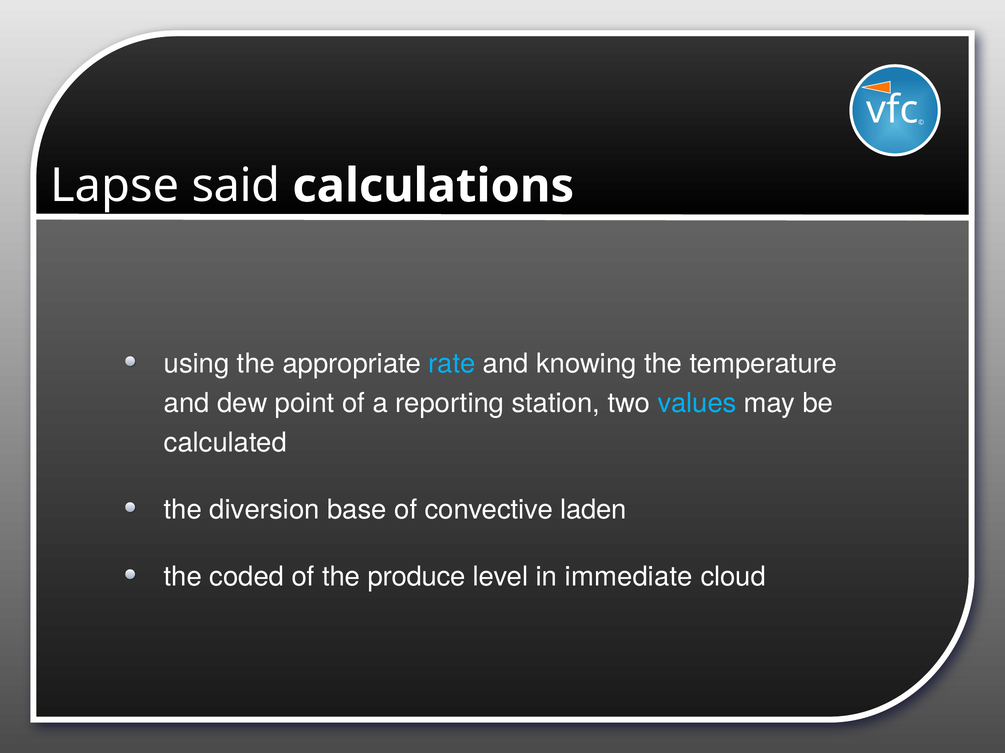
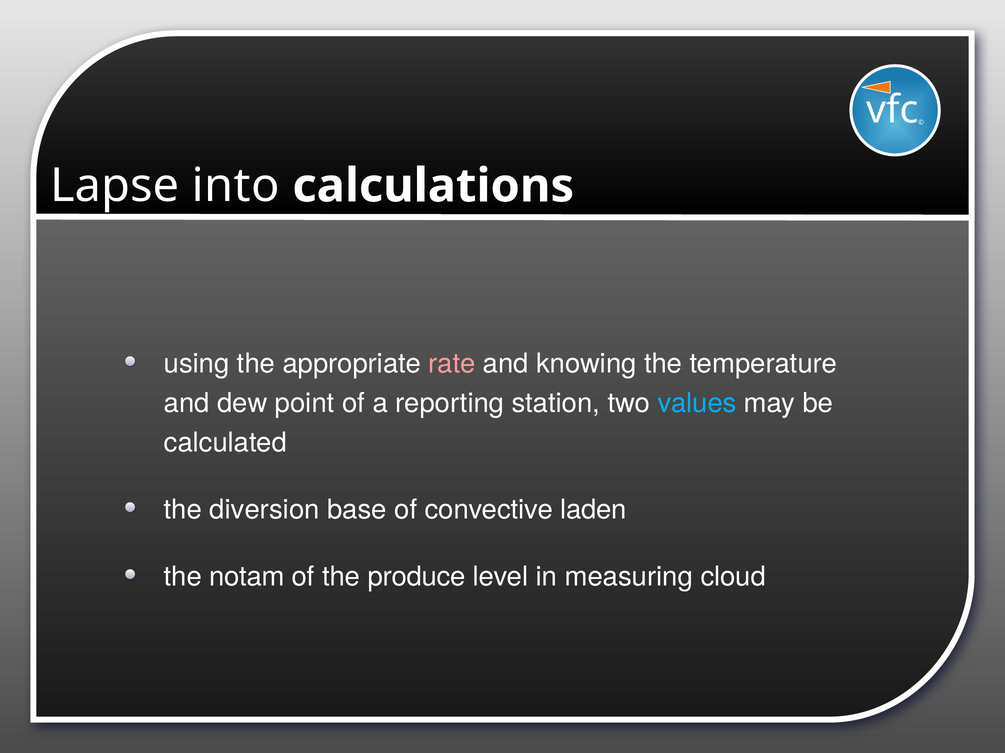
said: said -> into (236, 186)
rate colour: light blue -> pink (452, 364)
coded: coded -> notam (247, 577)
immediate: immediate -> measuring (629, 577)
